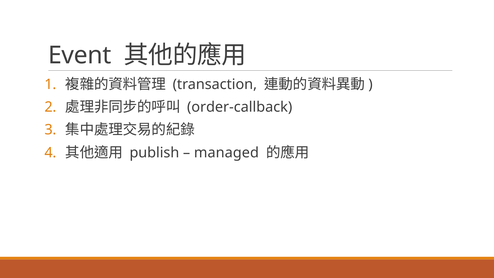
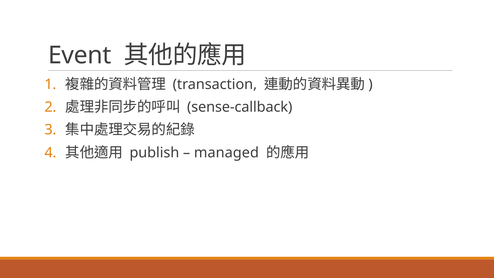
order-callback: order-callback -> sense-callback (240, 107)
